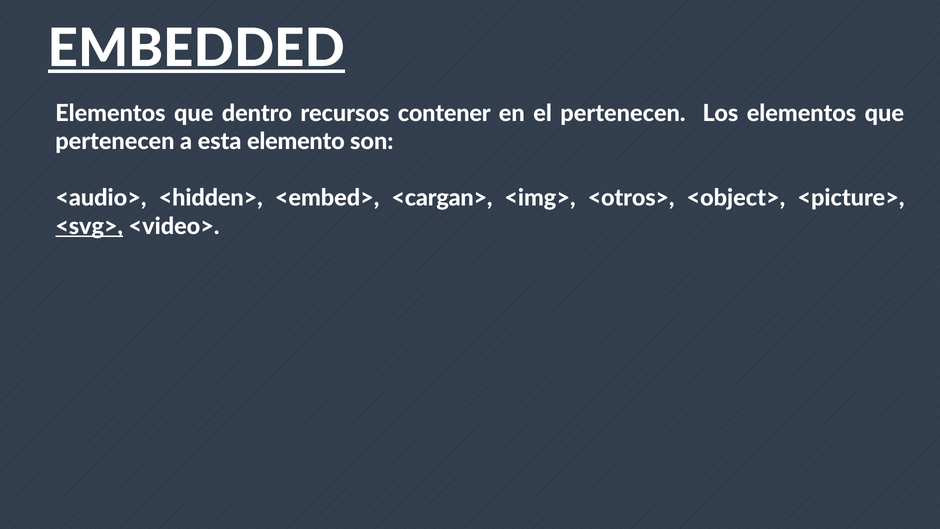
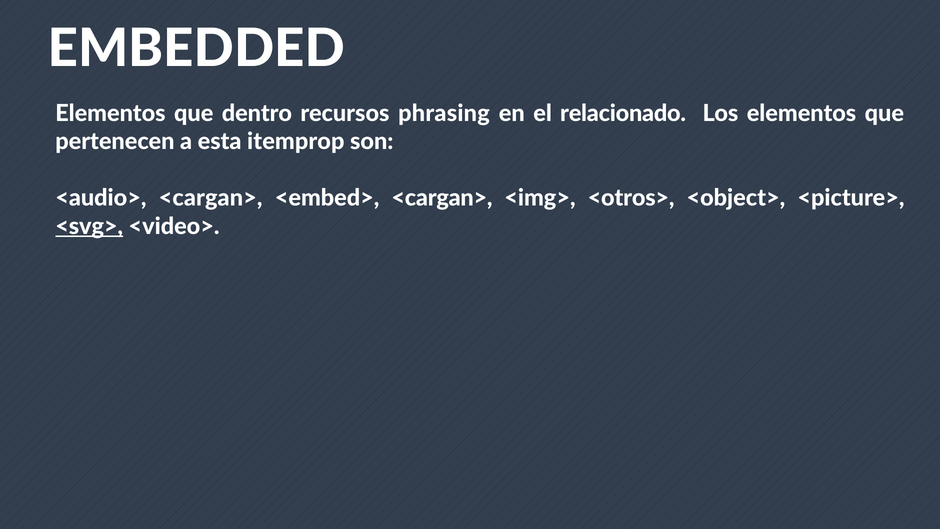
EMBEDDED underline: present -> none (196, 49)
contener: contener -> phrasing (444, 113)
el pertenecen: pertenecen -> relacionado (623, 113)
elemento: elemento -> itemprop (296, 142)
<audio> <hidden>: <hidden> -> <cargan> (211, 198)
